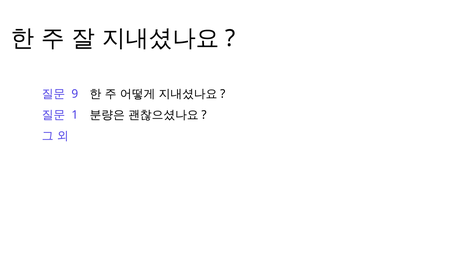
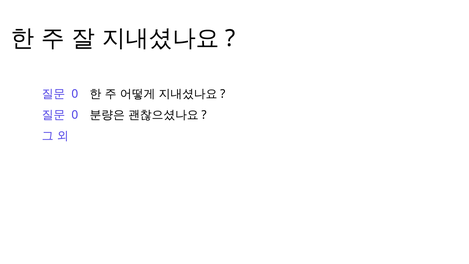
9: 9 -> 0 (75, 94)
1: 1 -> 0 (75, 115)
